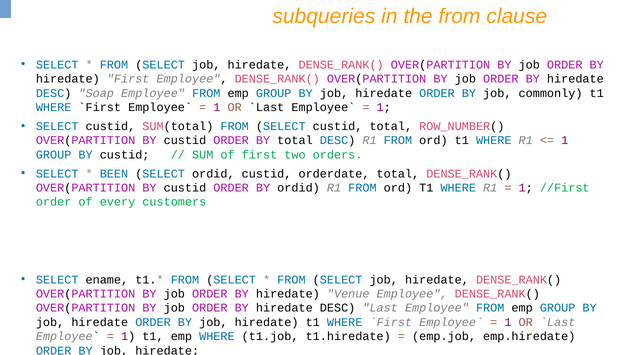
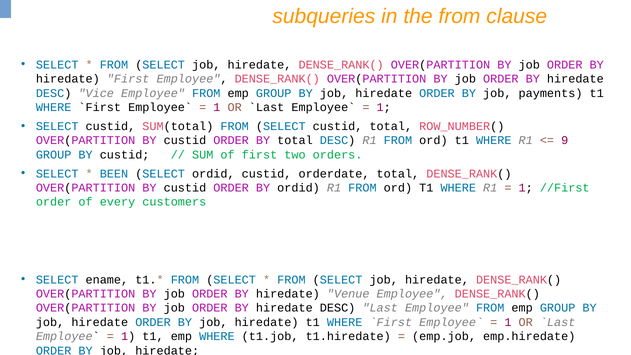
Soap: Soap -> Vice (96, 93)
commonly: commonly -> payments (551, 93)
1: 1 -> 9 (565, 140)
